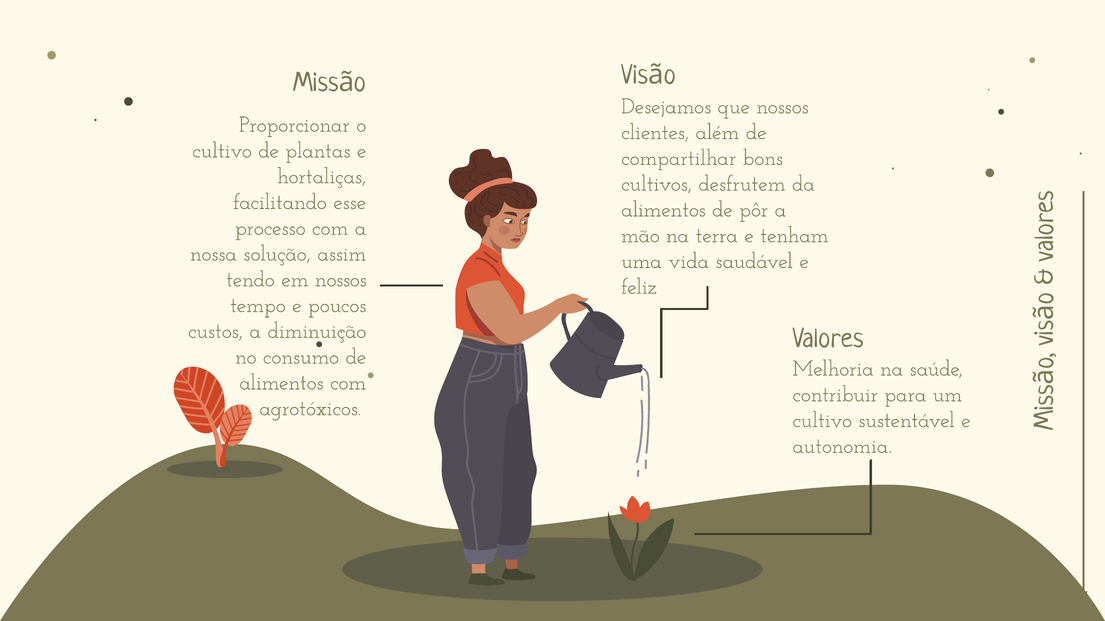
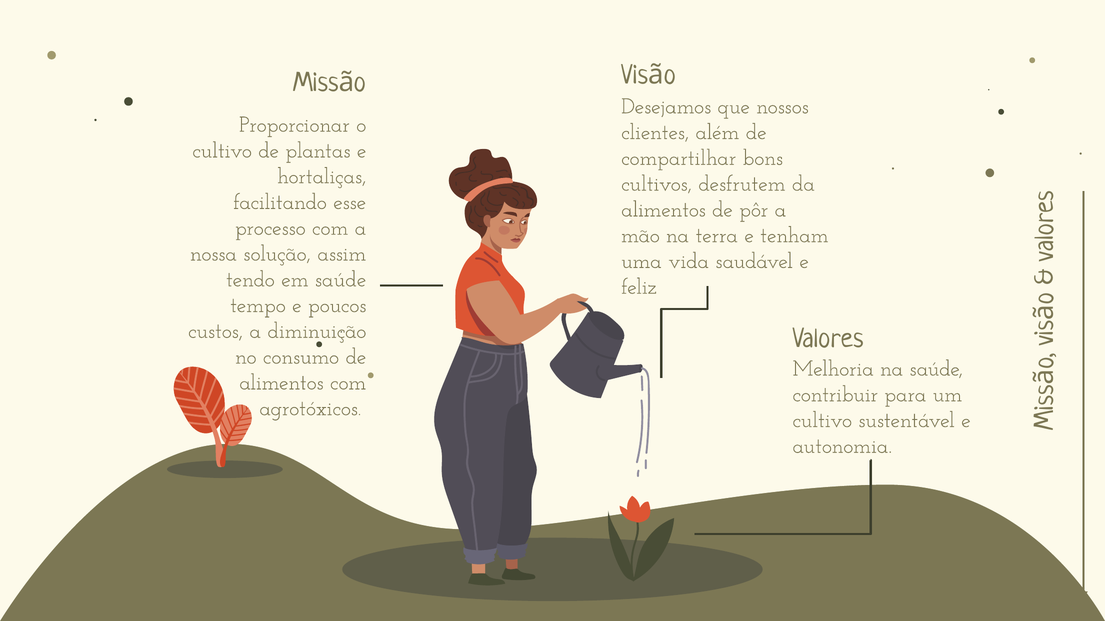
em nossos: nossos -> saúde (341, 279)
